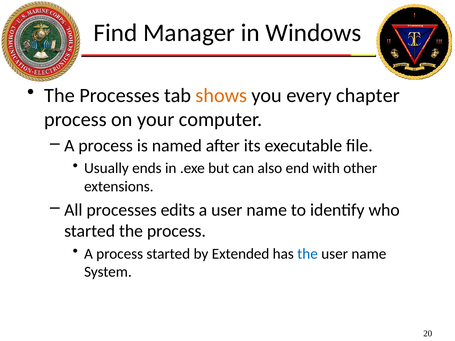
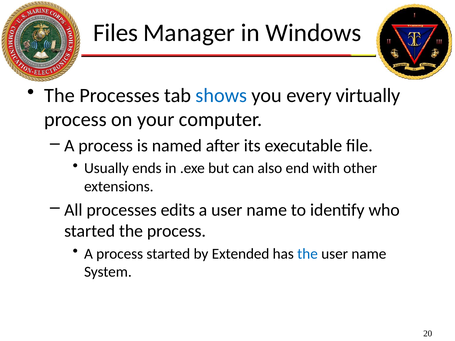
Find: Find -> Files (116, 33)
shows colour: orange -> blue (221, 95)
chapter: chapter -> virtually (368, 95)
